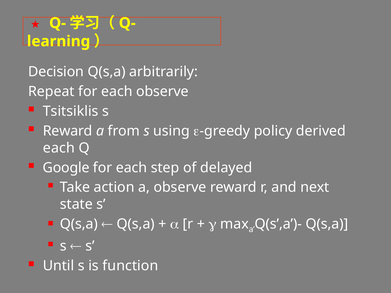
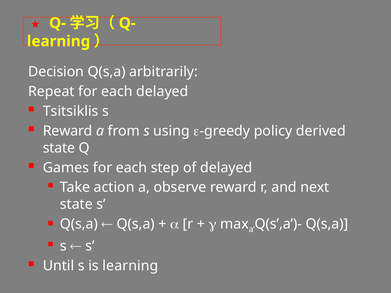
each observe: observe -> delayed (162, 92)
each: each -> state (59, 148)
Google: Google -> Games (66, 168)
is function: function -> learning (130, 266)
